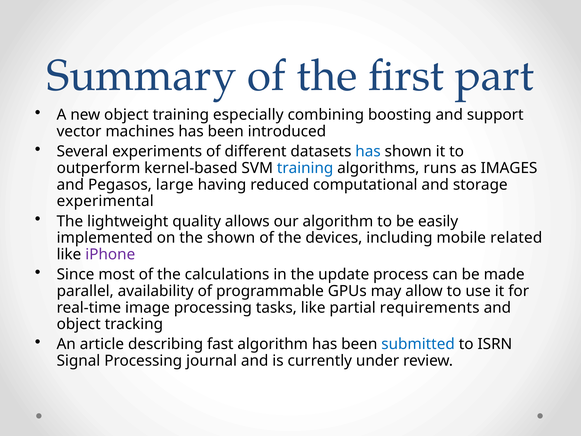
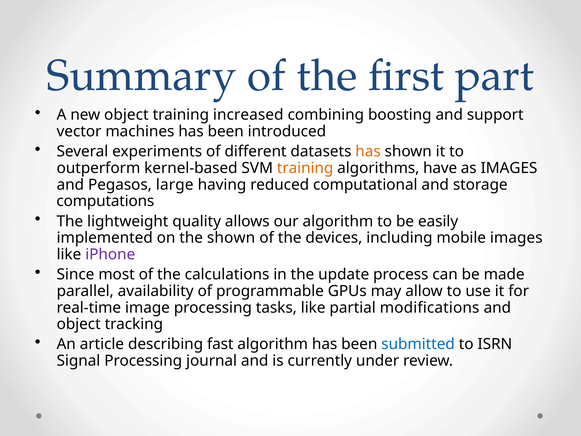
especially: especially -> increased (248, 115)
has colour: blue -> orange (368, 151)
training colour: blue -> orange (305, 168)
runs: runs -> have (440, 168)
experimental: experimental -> computations (105, 201)
mobile related: related -> images (516, 238)
requirements: requirements -> modifications (430, 307)
